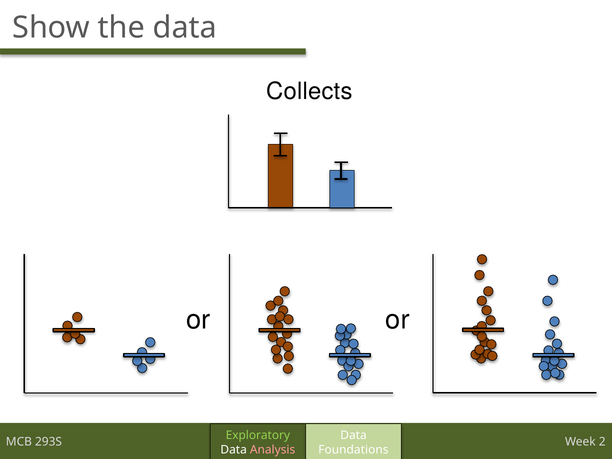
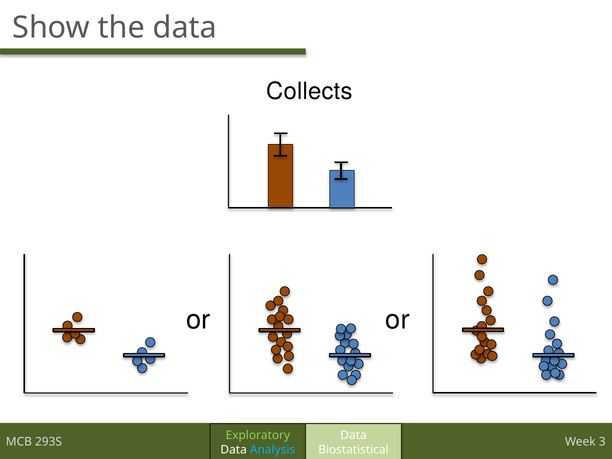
2: 2 -> 3 (602, 442)
Analysis colour: pink -> light blue (273, 450)
Foundations: Foundations -> Biostatistical (353, 450)
